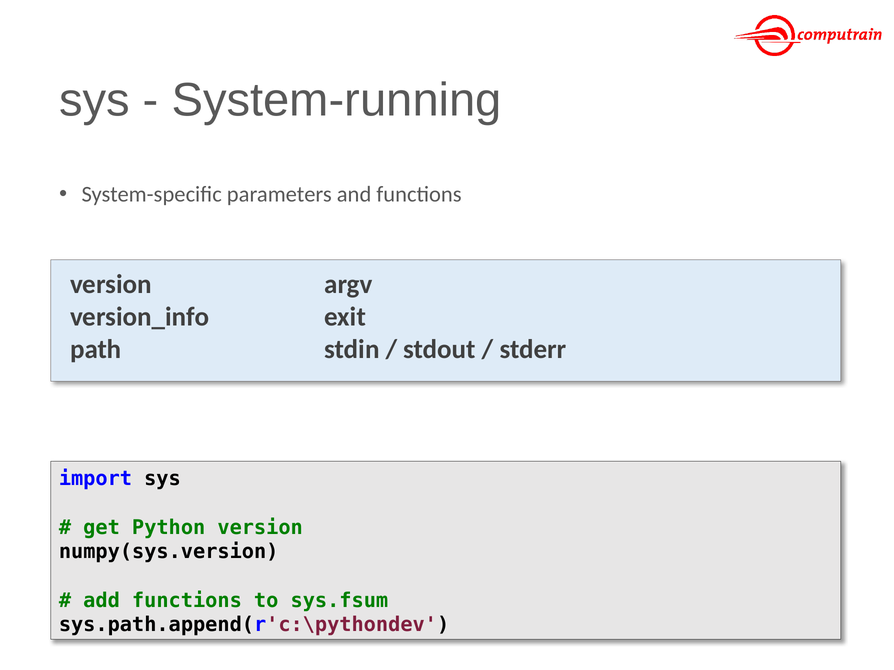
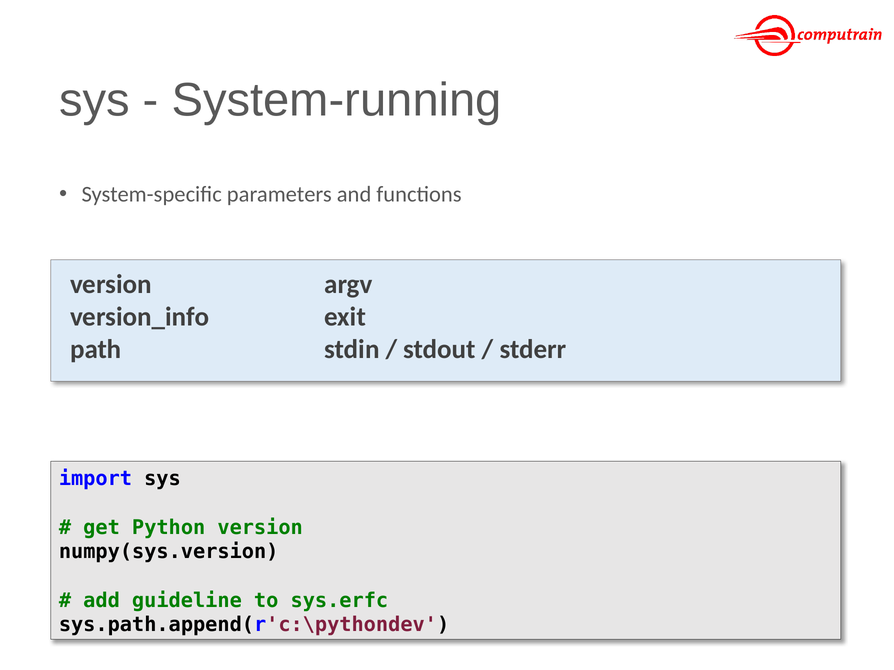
add functions: functions -> guideline (187, 601)
sys.fsum: sys.fsum -> sys.erfc (339, 601)
